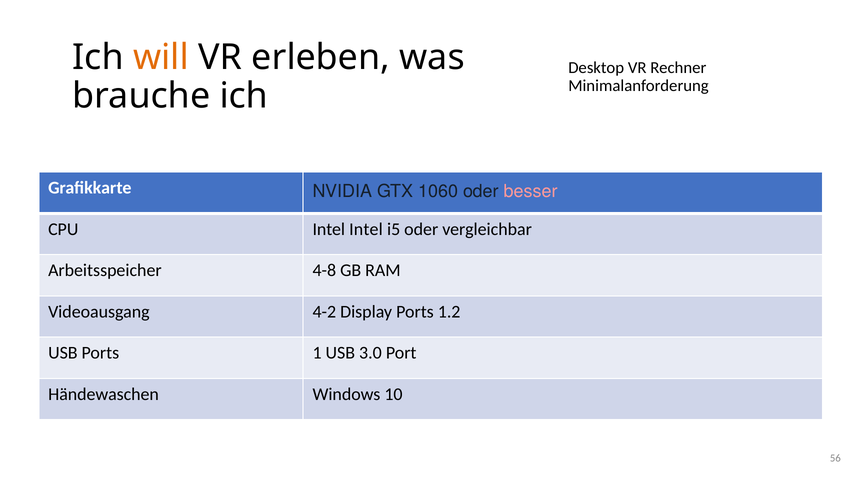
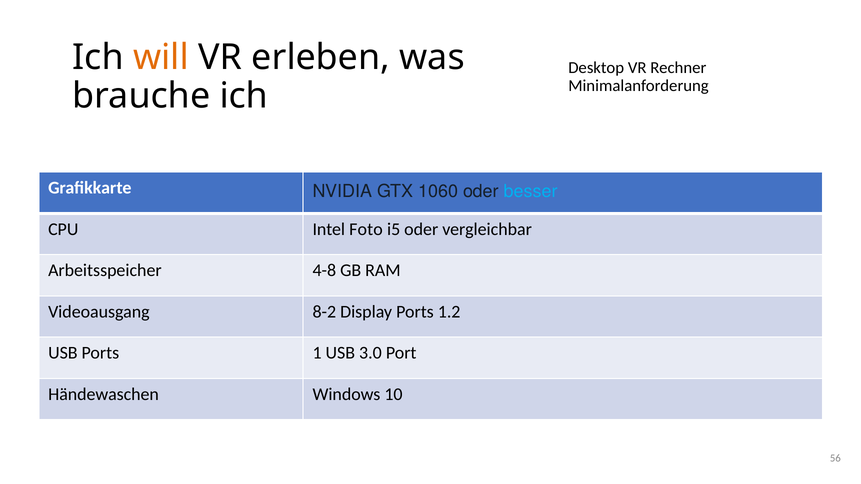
besser colour: pink -> light blue (531, 192)
Intel Intel: Intel -> Foto (366, 229)
4-2: 4-2 -> 8-2 (324, 312)
